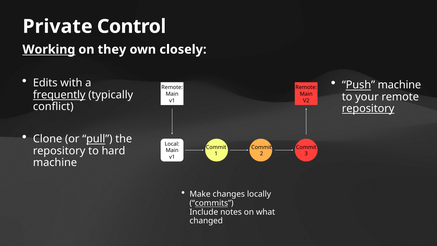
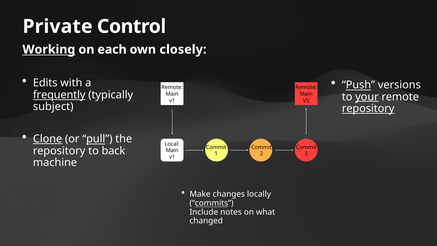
they: they -> each (112, 49)
Push machine: machine -> versions (399, 85)
your underline: none -> present (367, 97)
conflict: conflict -> subject (53, 106)
Clone underline: none -> present (48, 139)
hard: hard -> back (113, 151)
